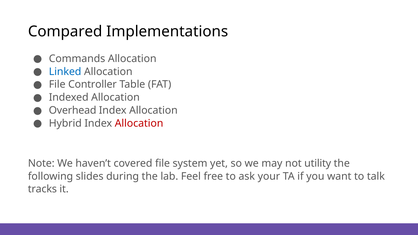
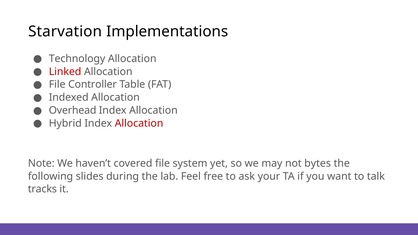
Compared: Compared -> Starvation (65, 31)
Commands: Commands -> Technology (77, 59)
Linked colour: blue -> red (65, 72)
utility: utility -> bytes (318, 163)
